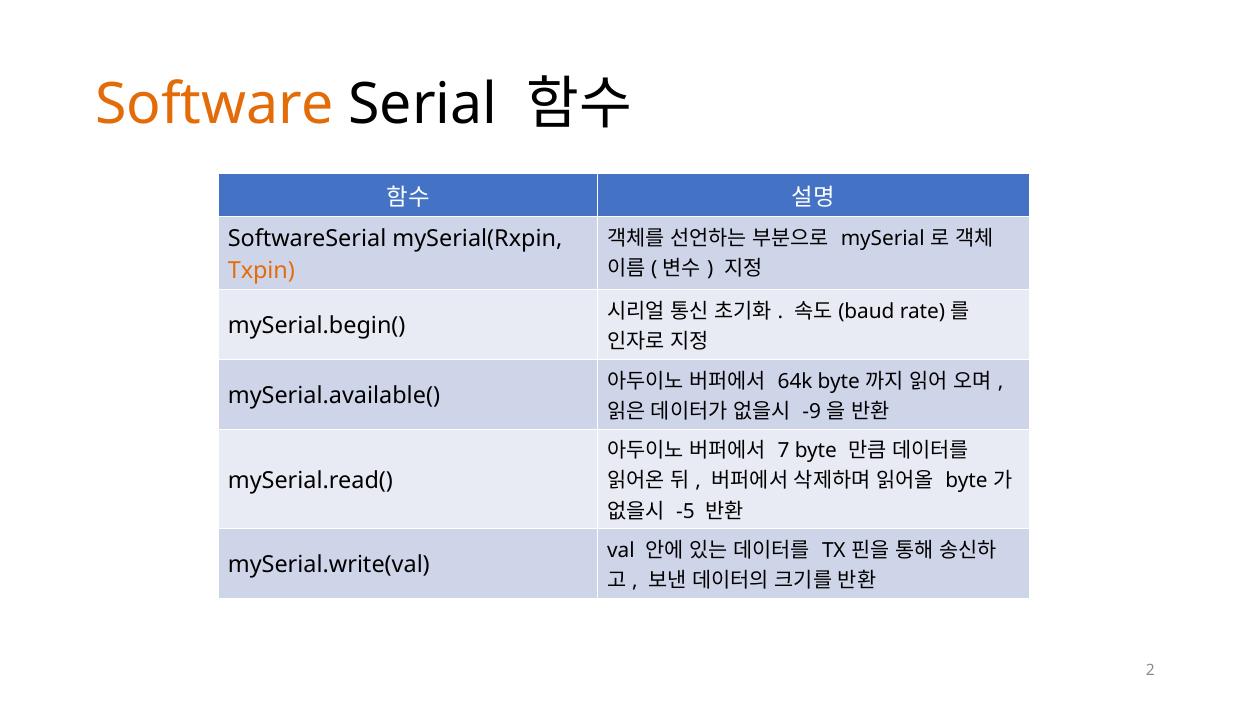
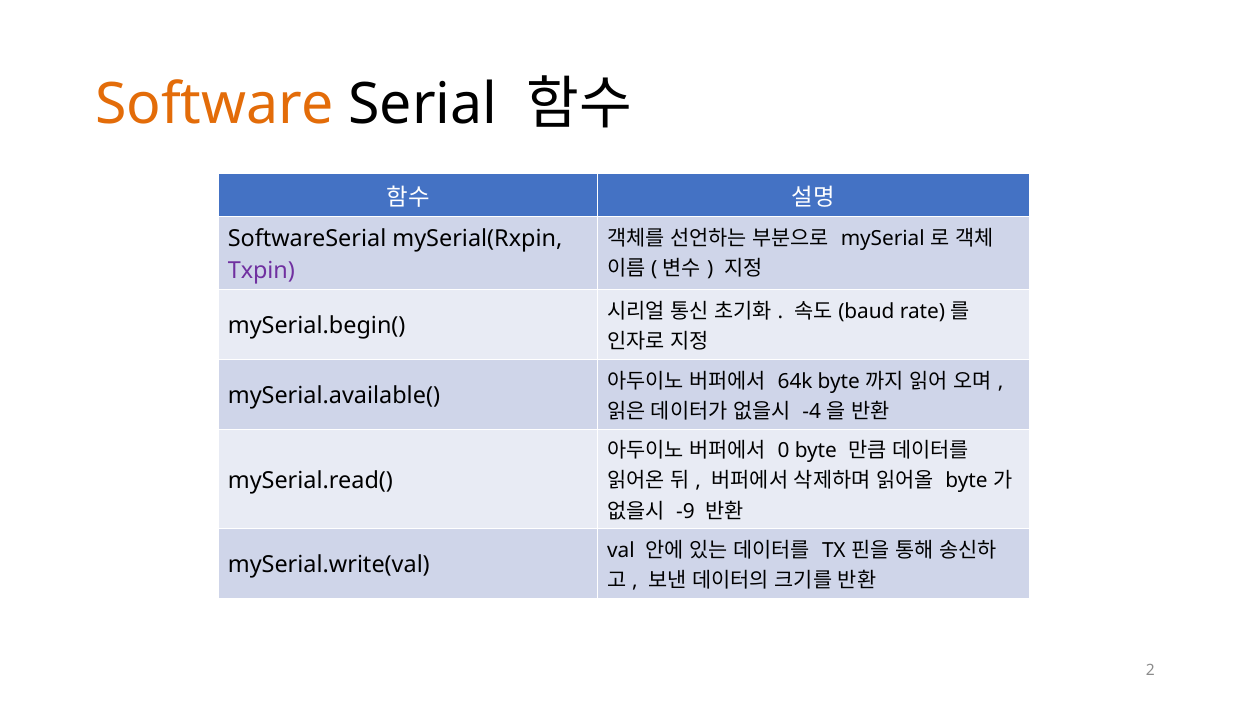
Txpin colour: orange -> purple (261, 270)
-9: -9 -> -4 (812, 411)
7: 7 -> 0 (784, 451)
-5: -5 -> -9 (685, 511)
